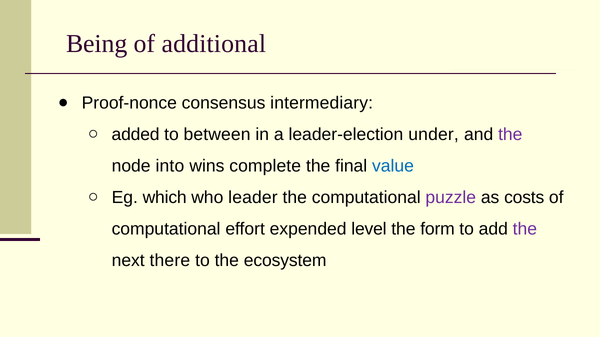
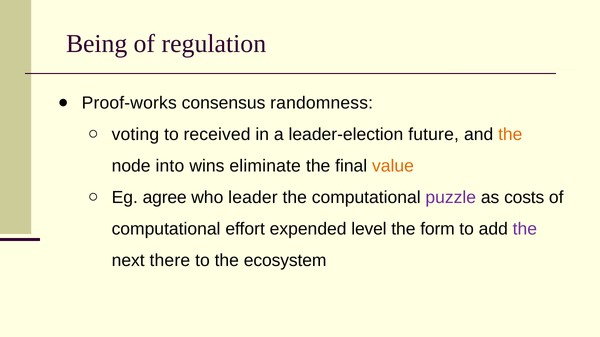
additional: additional -> regulation (214, 44)
Proof-nonce: Proof-nonce -> Proof-works (129, 103)
intermediary: intermediary -> randomness (322, 103)
added: added -> voting (135, 135)
between: between -> received (217, 135)
under: under -> future (434, 135)
the colour: purple -> orange (510, 135)
complete: complete -> eliminate (265, 166)
value colour: blue -> orange (393, 166)
which: which -> agree (165, 198)
